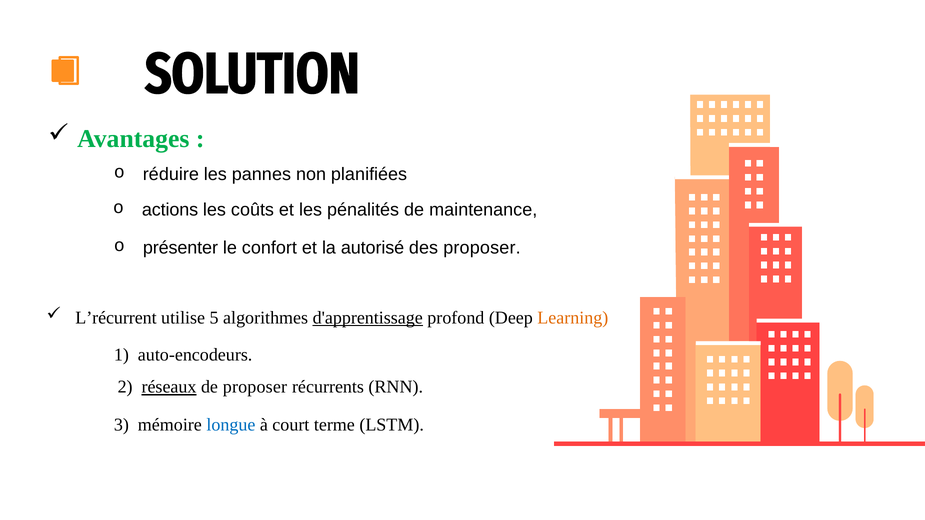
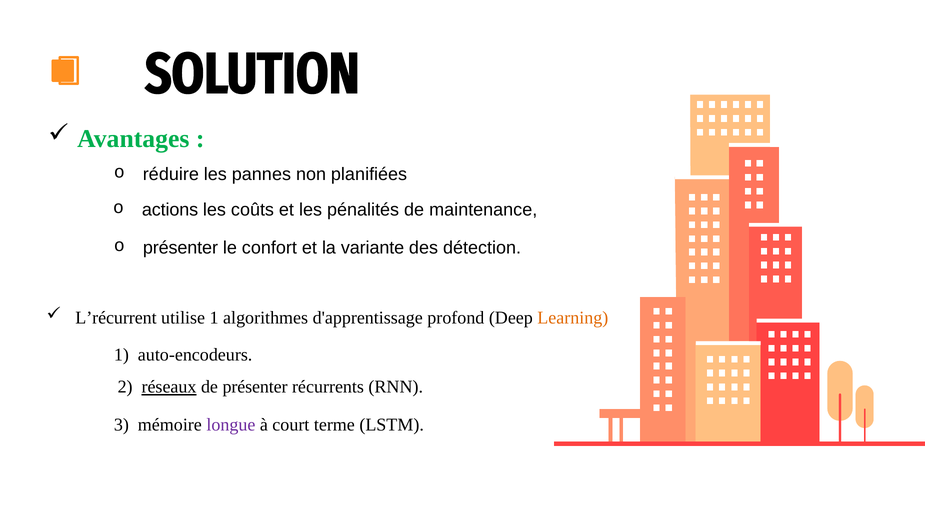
autorisé: autorisé -> variante (373, 248)
des proposer: proposer -> détection (482, 248)
utilise 5: 5 -> 1 (214, 318)
d'apprentissage underline: present -> none (368, 318)
de proposer: proposer -> présenter (255, 387)
longue colour: blue -> purple (231, 425)
